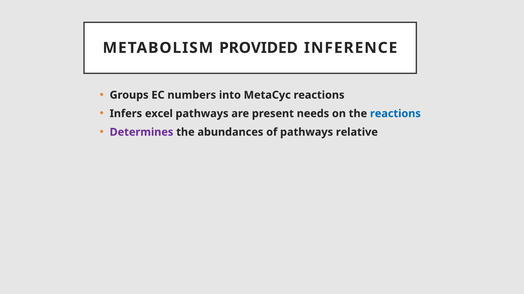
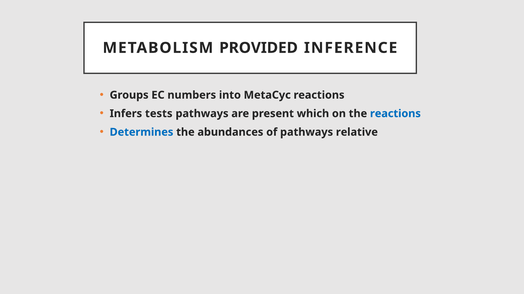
excel: excel -> tests (159, 114)
needs: needs -> which (313, 114)
Determines colour: purple -> blue (141, 132)
